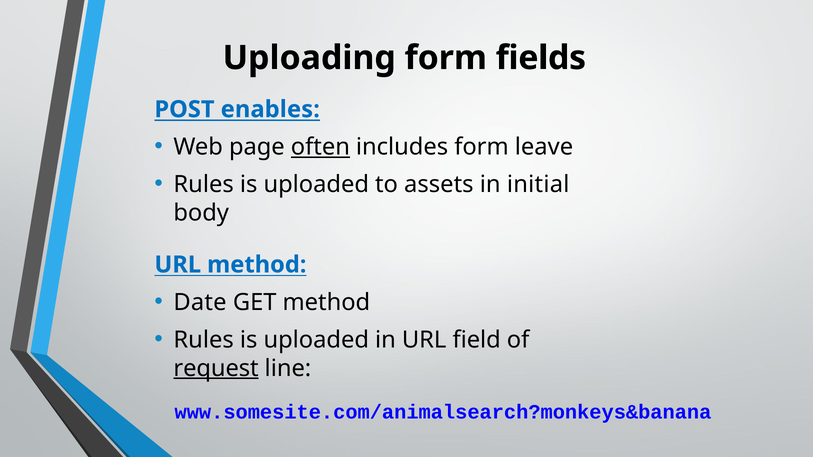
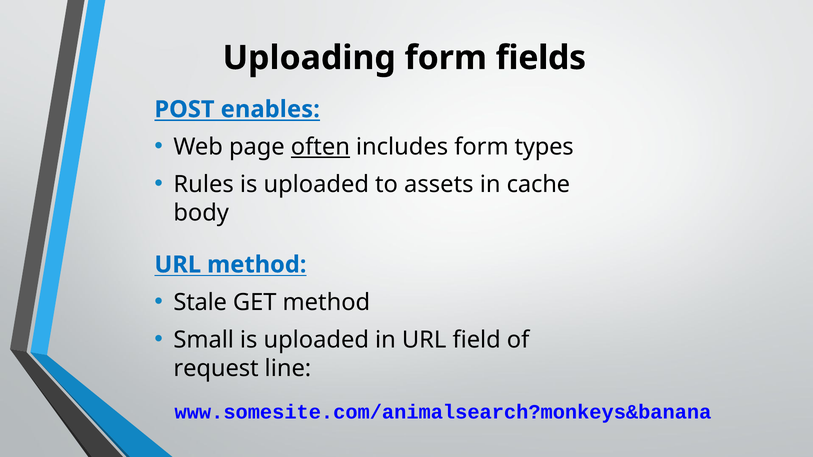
leave: leave -> types (544, 147)
initial: initial -> cache (538, 185)
Date: Date -> Stale (200, 302)
Rules: Rules -> Small (204, 340)
request underline: present -> none (216, 369)
